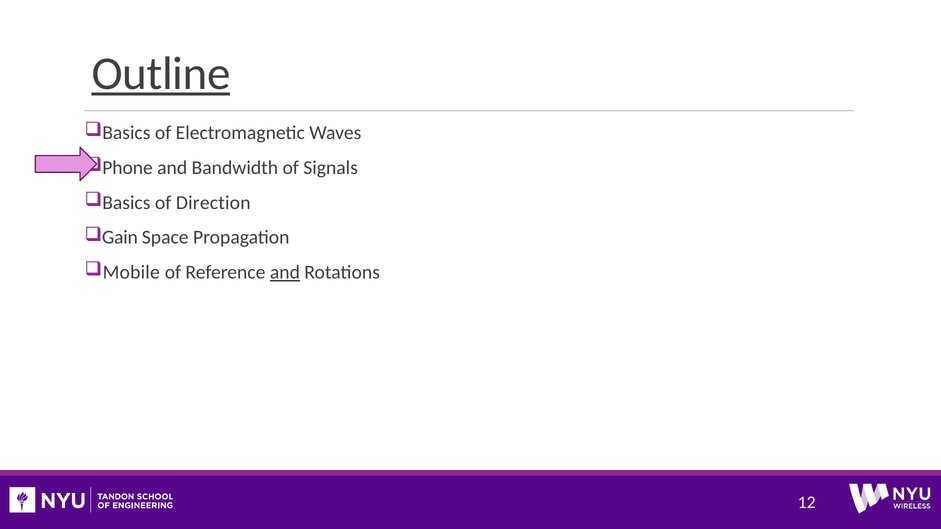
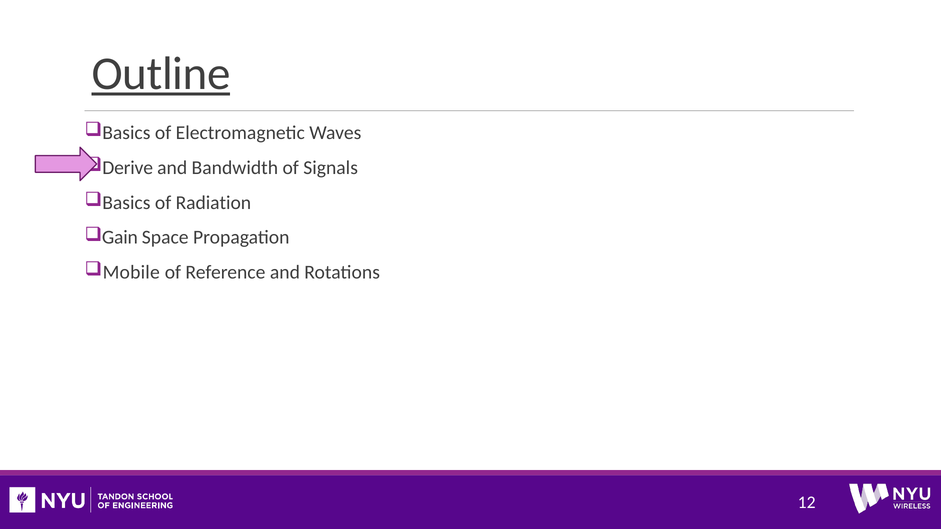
Phone: Phone -> Derive (128, 168)
Direction: Direction -> Radiation (213, 203)
and underline: present -> none (285, 273)
